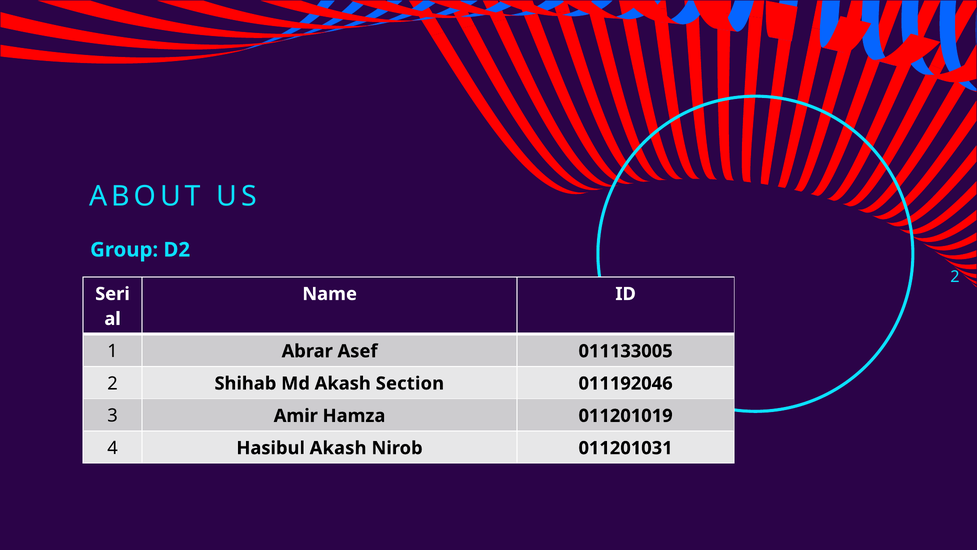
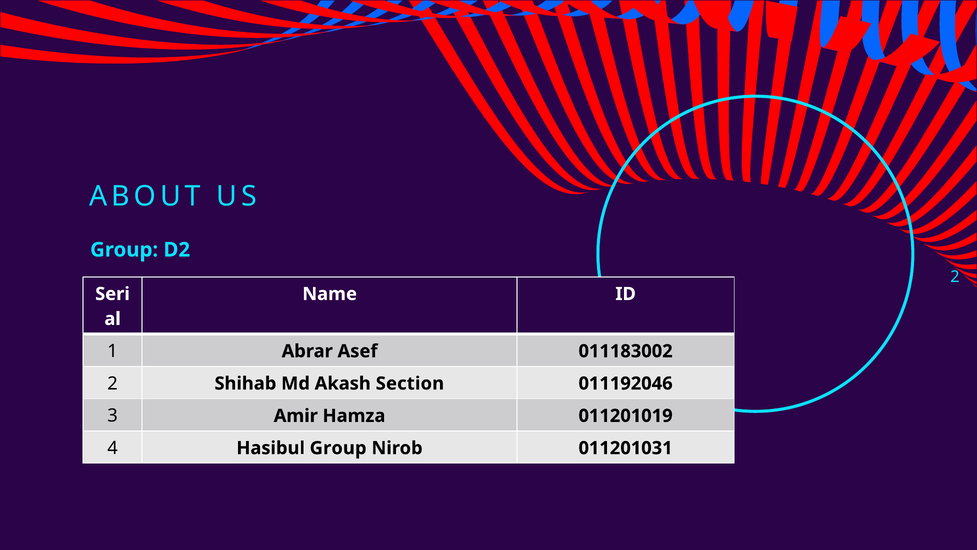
011133005: 011133005 -> 011183002 (626, 351)
Hasibul Akash: Akash -> Group (338, 448)
